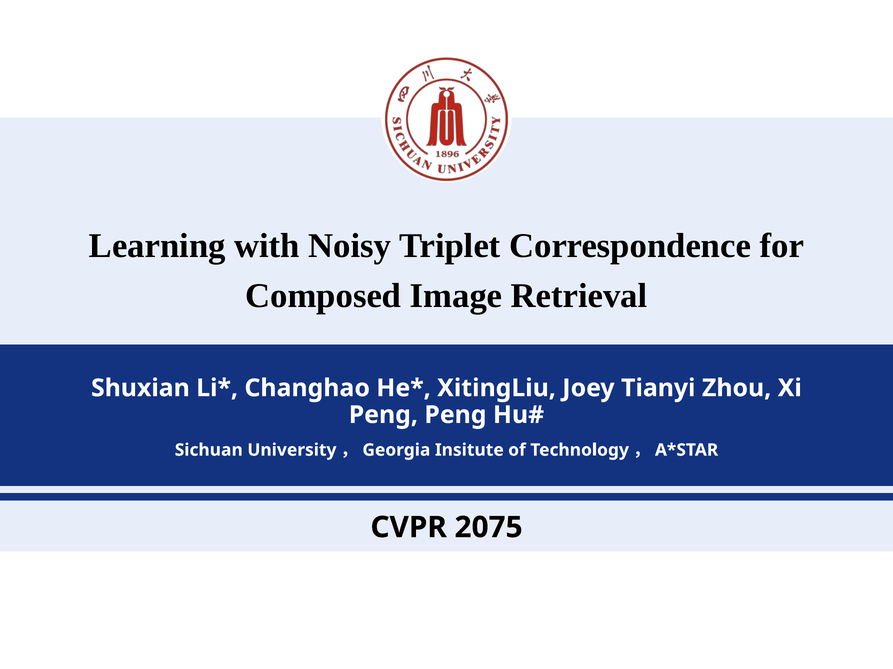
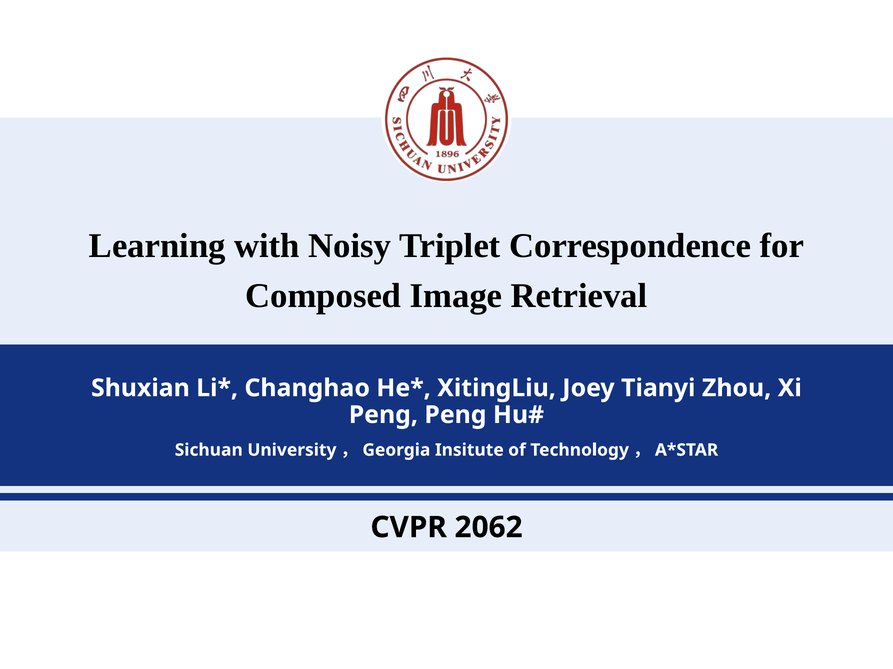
2075: 2075 -> 2062 (489, 528)
